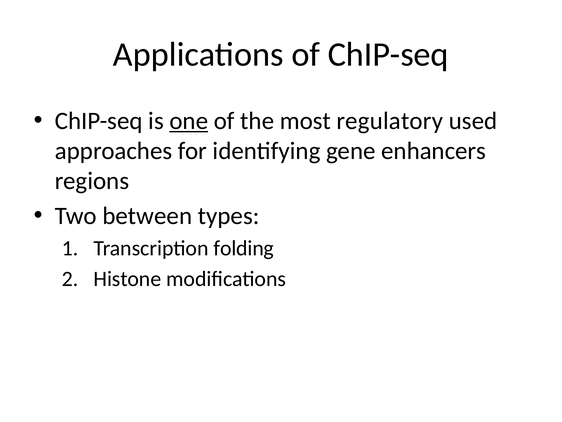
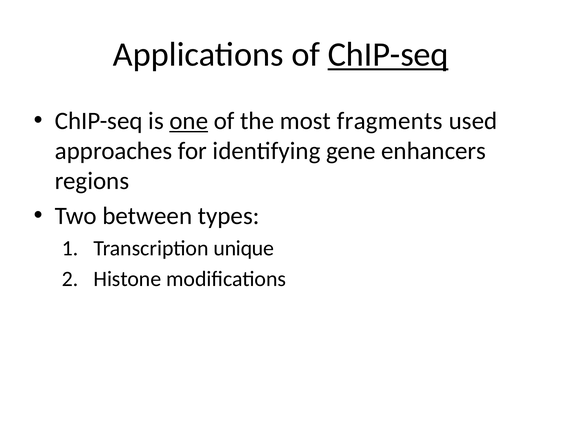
ChIP-seq underline: none -> present (388, 54)
regulatory: regulatory -> fragments (390, 121)
folding: folding -> unique (244, 248)
